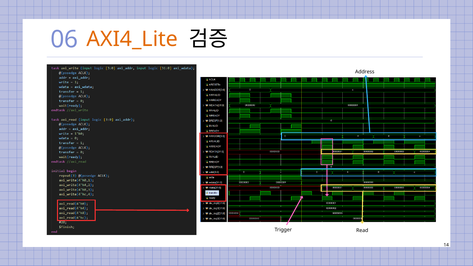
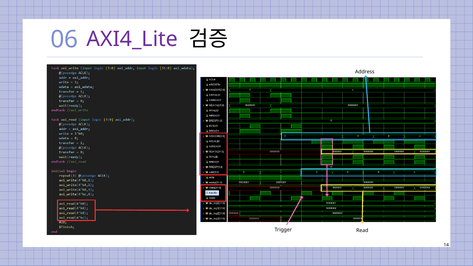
AXI4_Lite colour: orange -> purple (132, 39)
